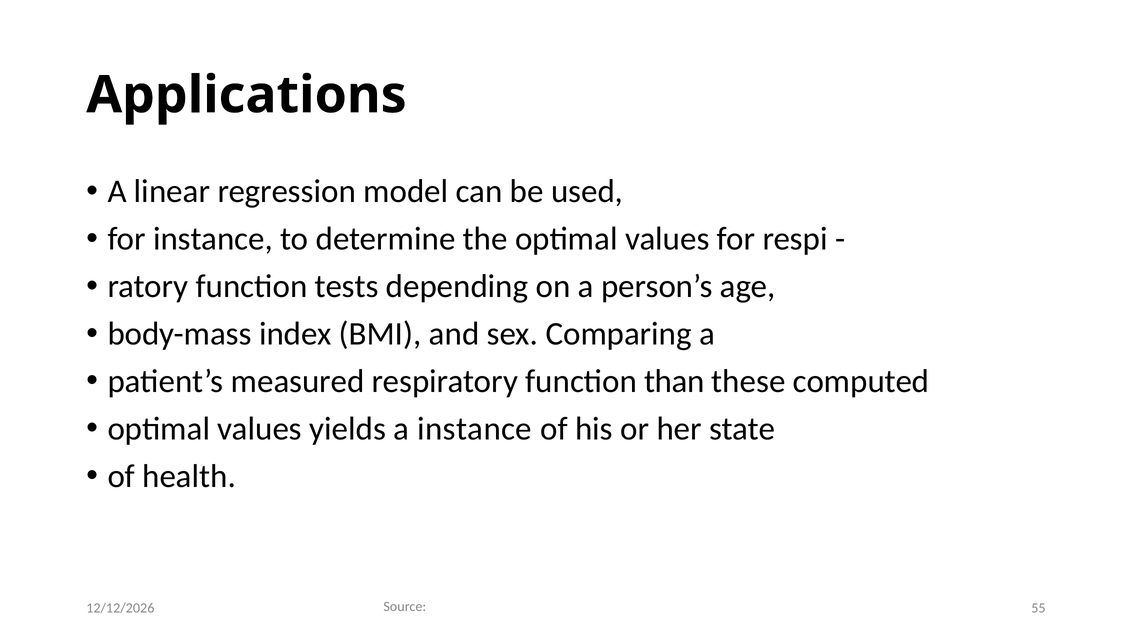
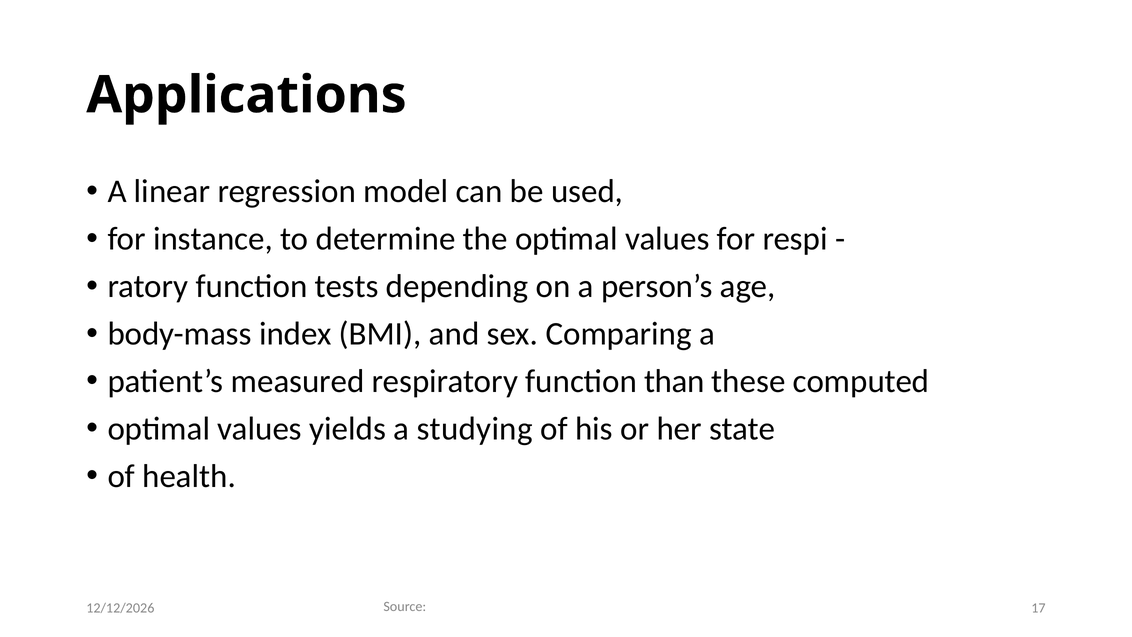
a instance: instance -> studying (475, 429)
55: 55 -> 17 (1038, 608)
